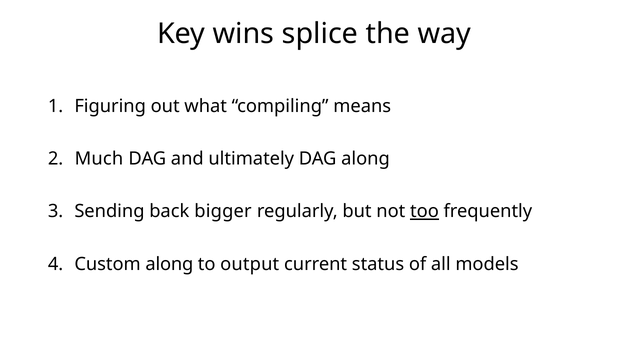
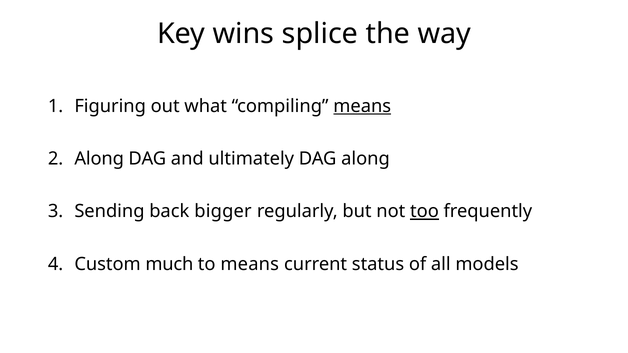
means underline: none -> present (362, 106)
Much: Much -> Along (99, 159)
Custom along: along -> much (169, 264)
to output: output -> means (250, 264)
